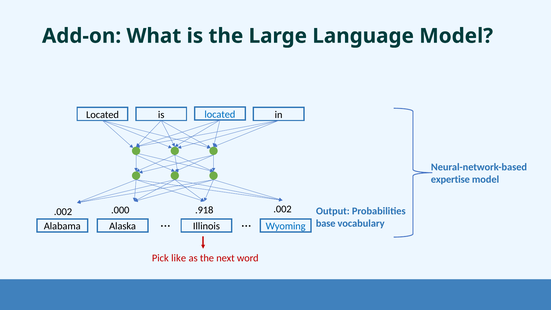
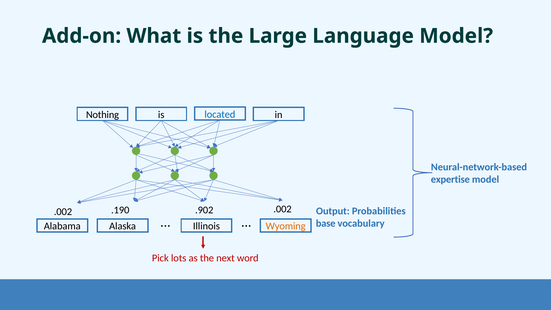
Located: Located -> Nothing (103, 115)
.918: .918 -> .902 (204, 210)
.000: .000 -> .190 (120, 210)
Wyoming colour: blue -> orange (286, 226)
like: like -> lots (179, 258)
